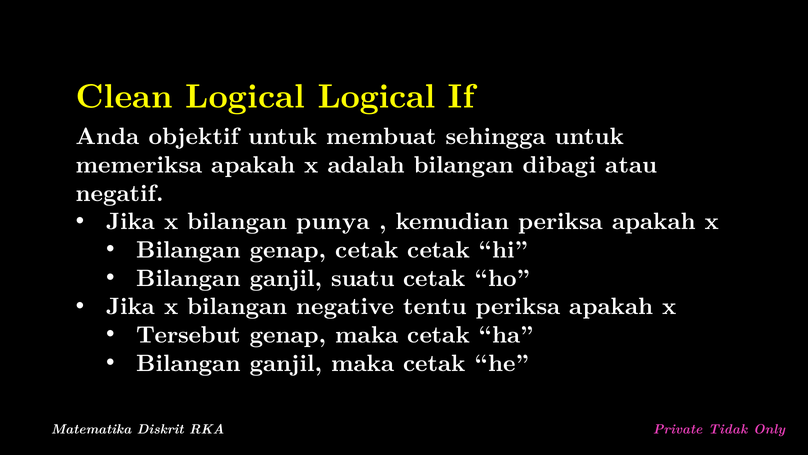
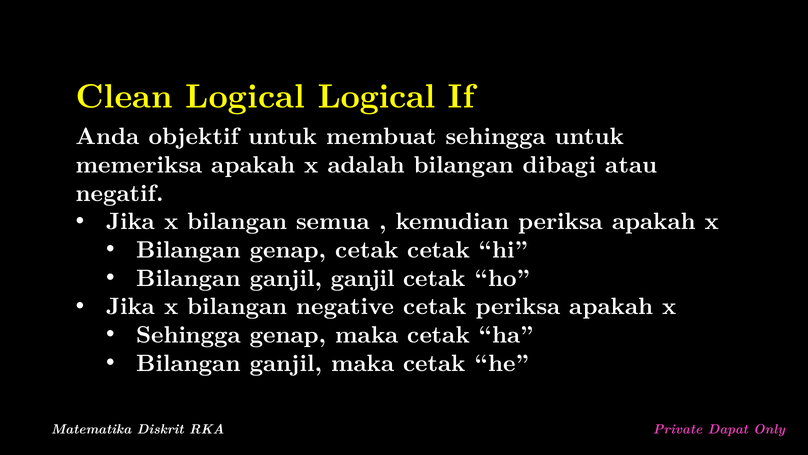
punya: punya -> semua (333, 221)
ganjil suatu: suatu -> ganjil (363, 278)
negative tentu: tentu -> cetak (435, 306)
Tersebut: Tersebut -> Sehingga (189, 335)
Tidak: Tidak -> Dapat (728, 429)
